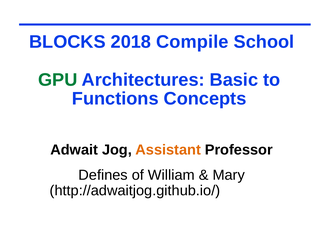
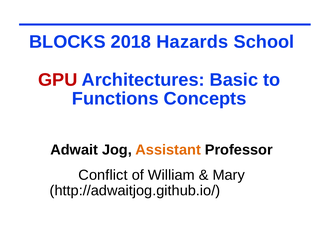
Compile: Compile -> Hazards (192, 42)
GPU colour: green -> red (58, 80)
Defines: Defines -> Conflict (103, 175)
